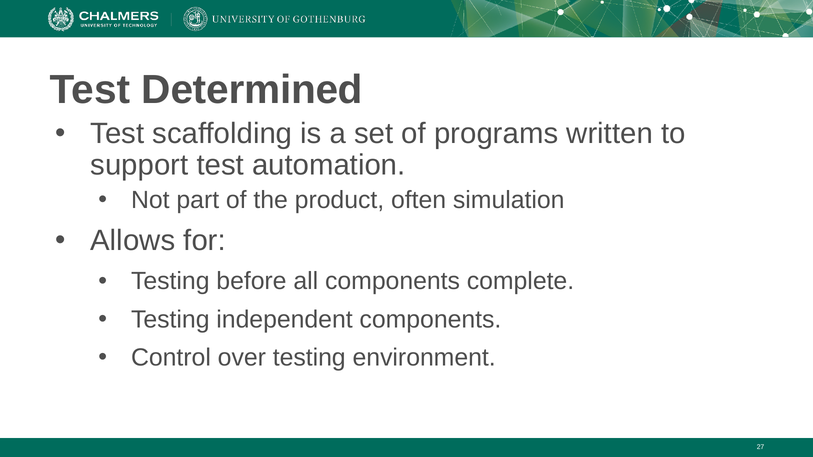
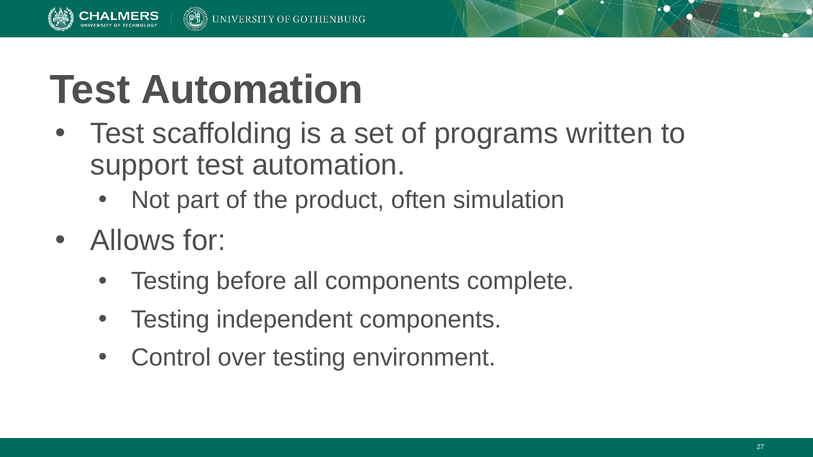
Determined: Determined -> Automation (252, 90)
